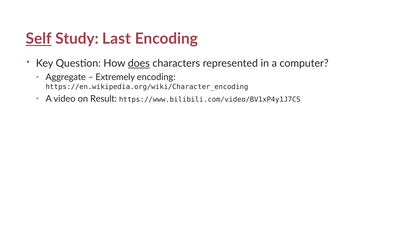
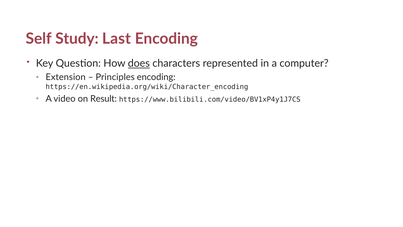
Self underline: present -> none (39, 39)
Aggregate: Aggregate -> Extension (66, 77)
Extremely: Extremely -> Principles (115, 77)
